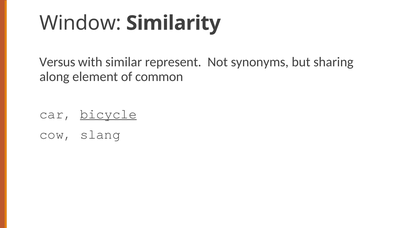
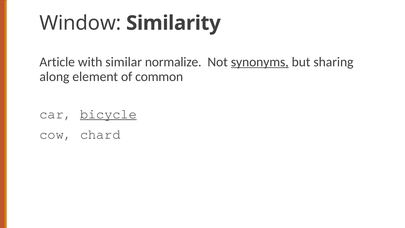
Versus: Versus -> Article (57, 62)
represent: represent -> normalize (173, 62)
synonyms underline: none -> present (260, 62)
slang: slang -> chard (100, 134)
